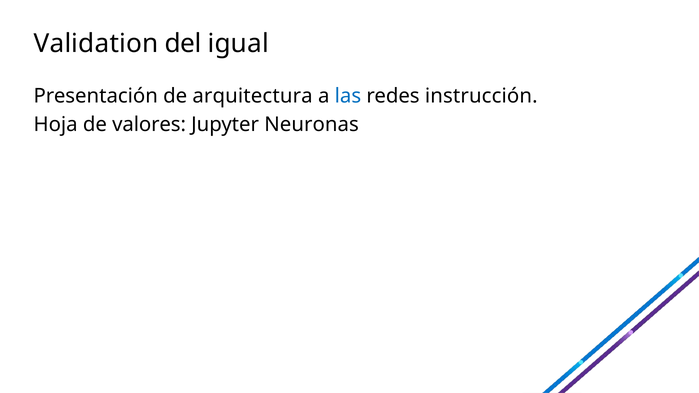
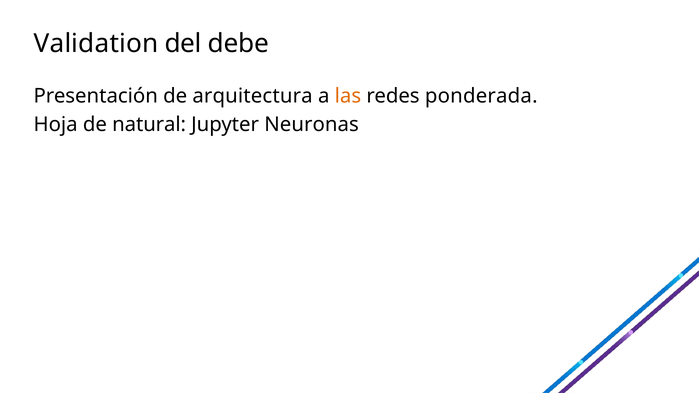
igual: igual -> debe (238, 44)
las colour: blue -> orange (348, 96)
instrucción: instrucción -> ponderada (481, 96)
valores: valores -> natural (149, 124)
